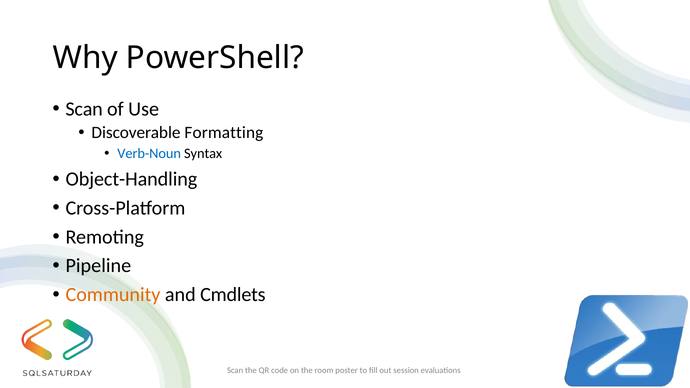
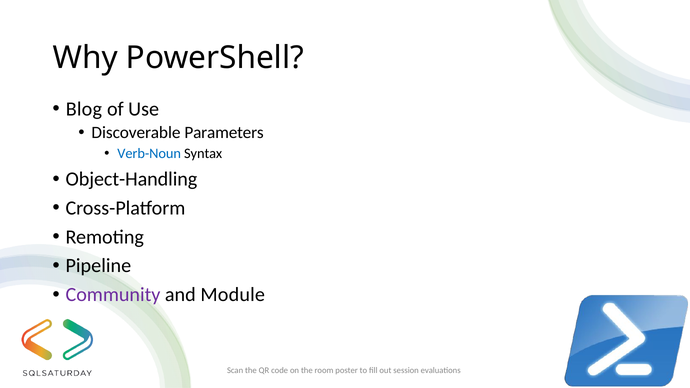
Scan: Scan -> Blog (84, 109)
Formatting: Formatting -> Parameters (224, 133)
Community colour: orange -> purple (113, 295)
Cmdlets: Cmdlets -> Module (233, 295)
